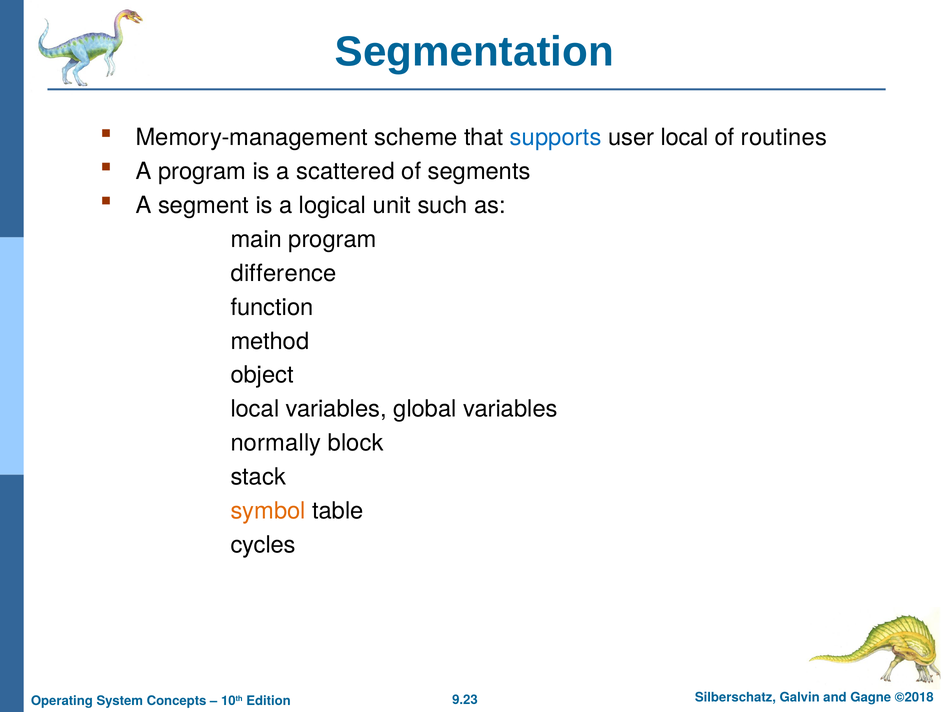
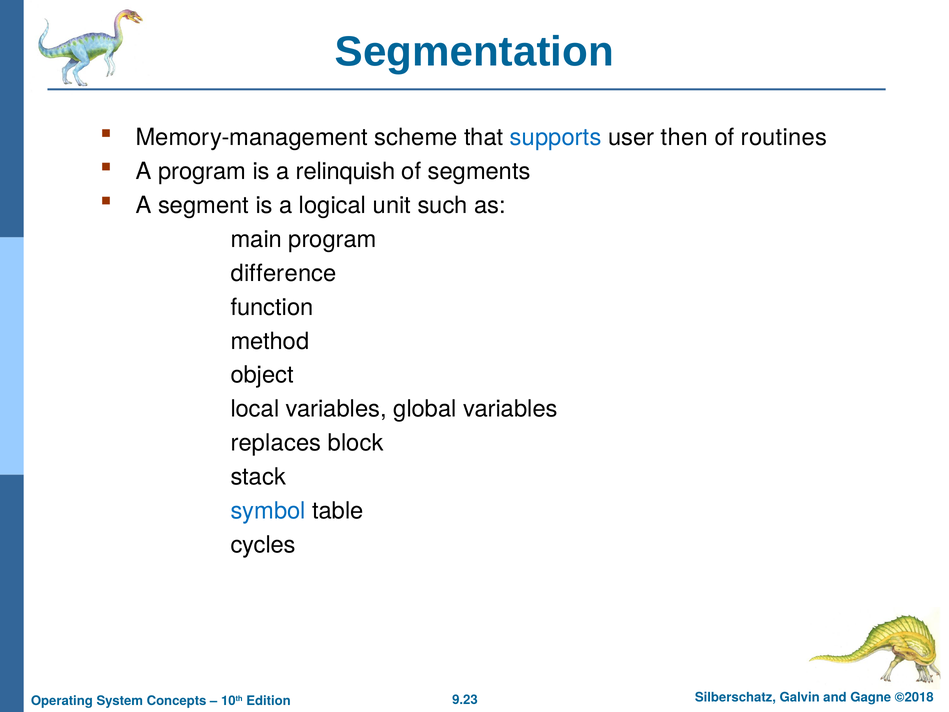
user local: local -> then (684, 138)
scattered: scattered -> relinquish (346, 171)
normally: normally -> replaces (276, 443)
symbol colour: orange -> blue (268, 511)
